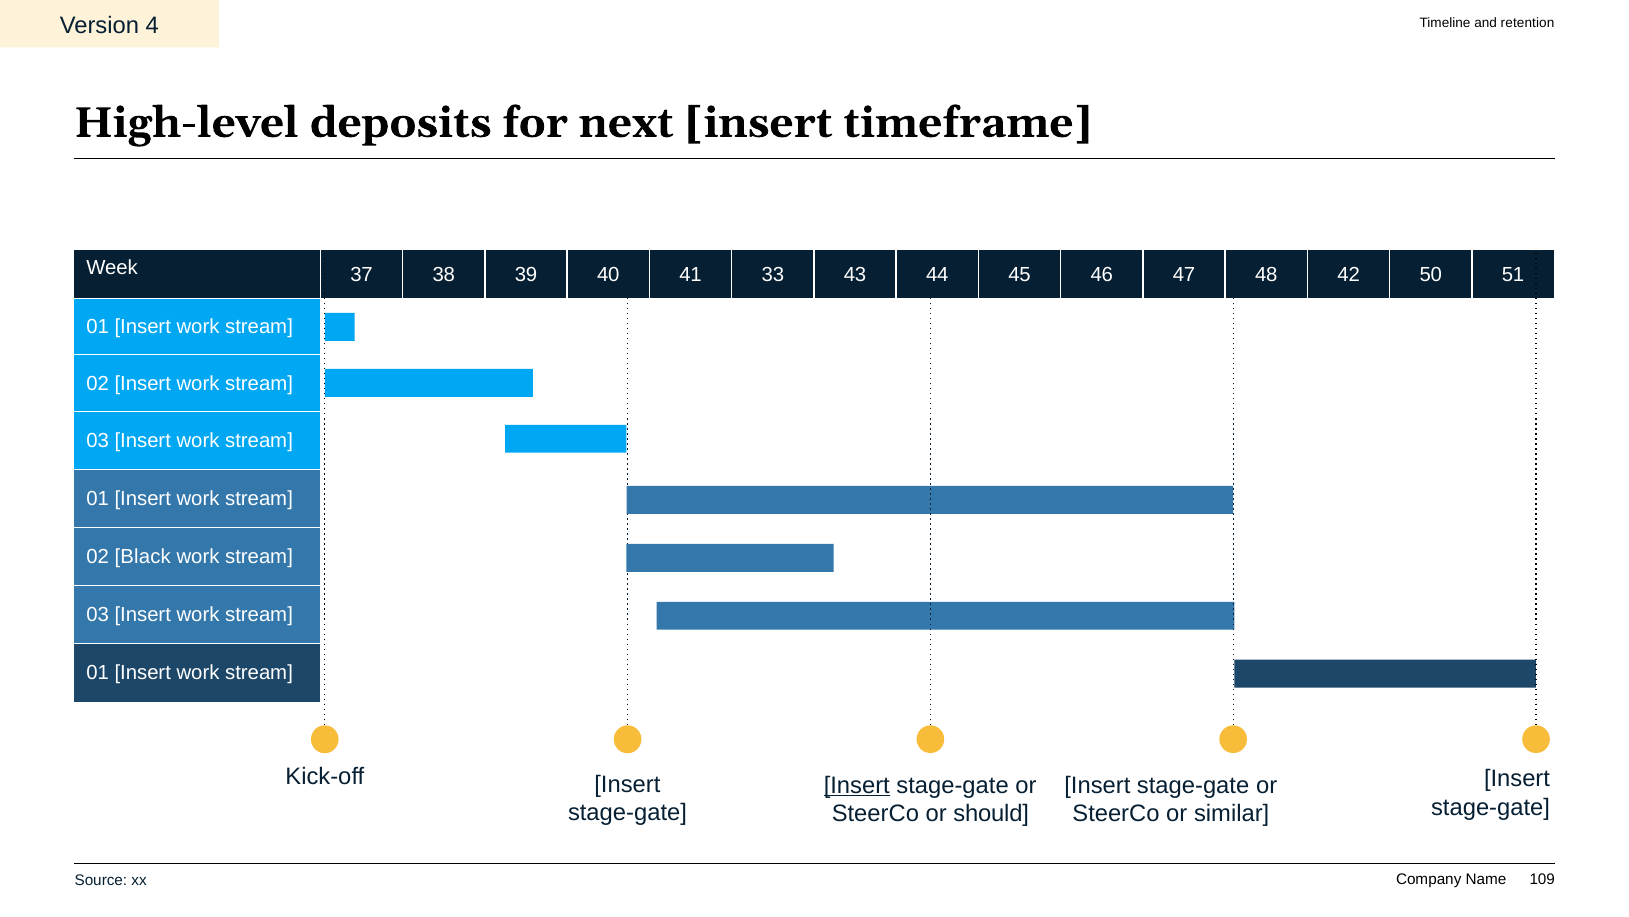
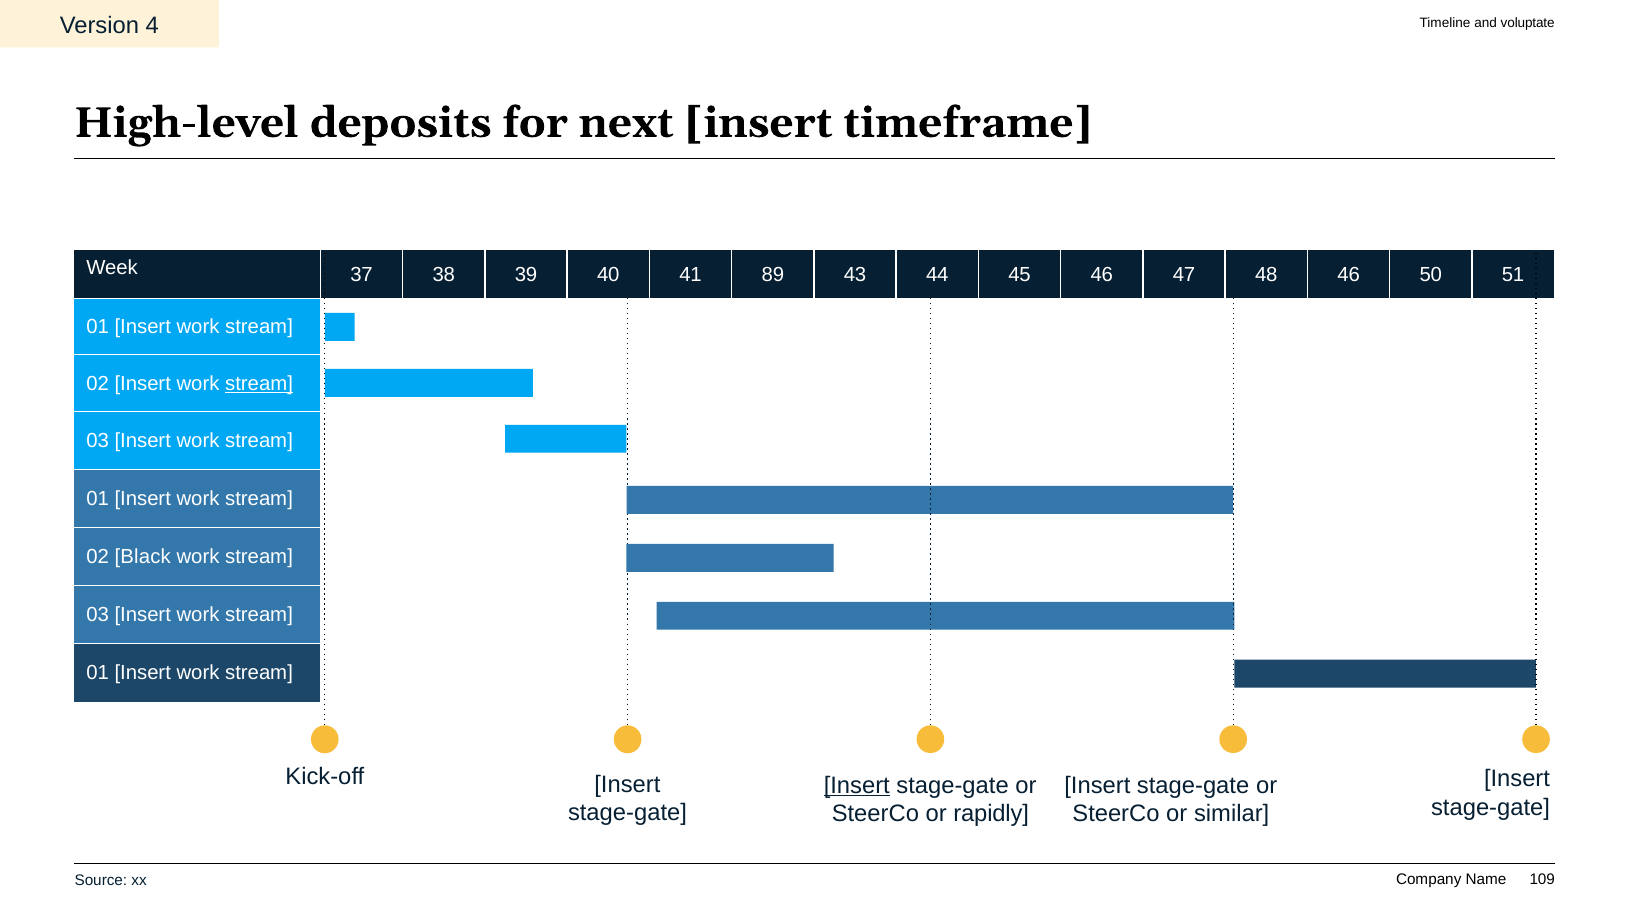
retention: retention -> voluptate (1528, 23)
33: 33 -> 89 (773, 274)
48 42: 42 -> 46 (1349, 274)
stream underline: none -> present (259, 383)
should: should -> rapidly (991, 813)
